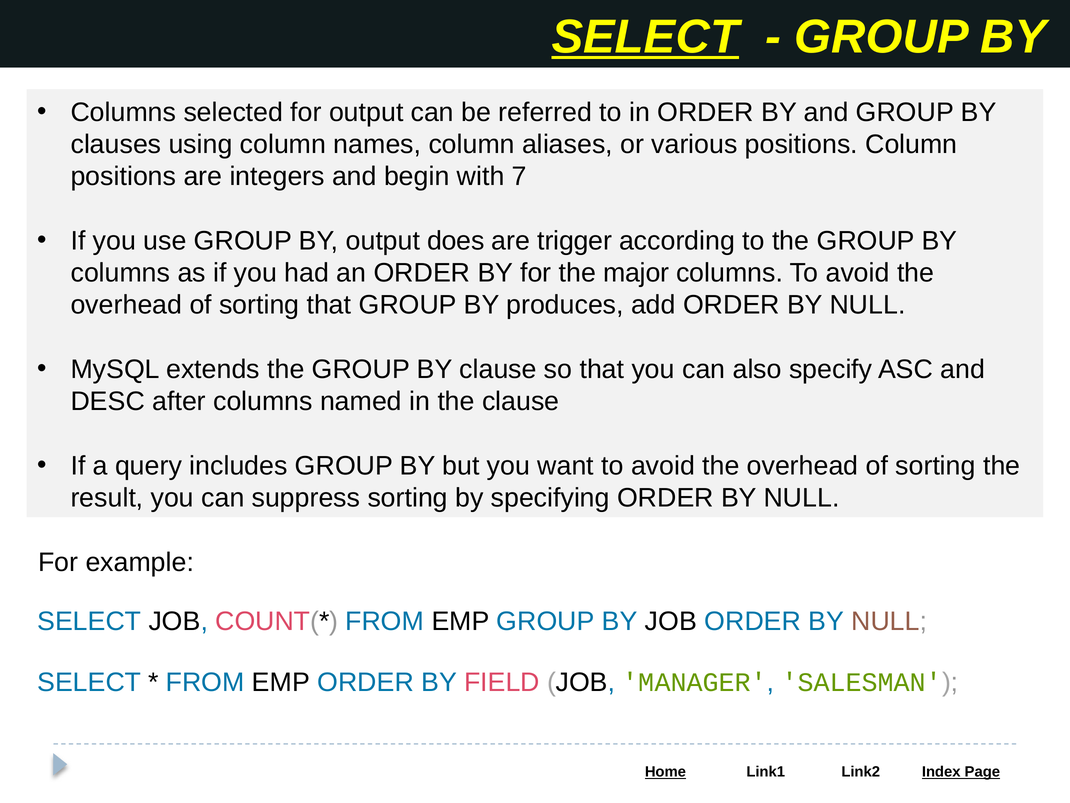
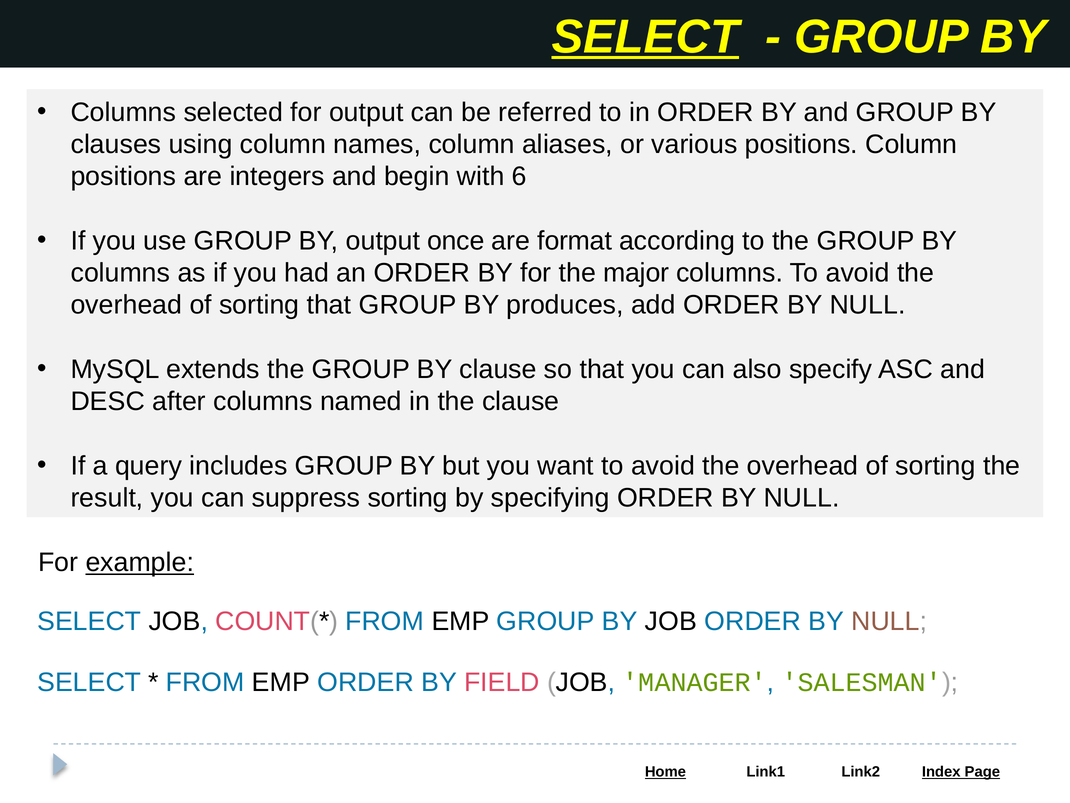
7: 7 -> 6 (519, 177)
does: does -> once (456, 241)
trigger: trigger -> format (575, 241)
example underline: none -> present (140, 562)
